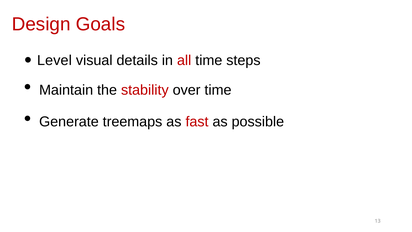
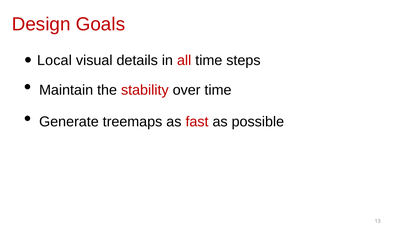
Level: Level -> Local (54, 60)
